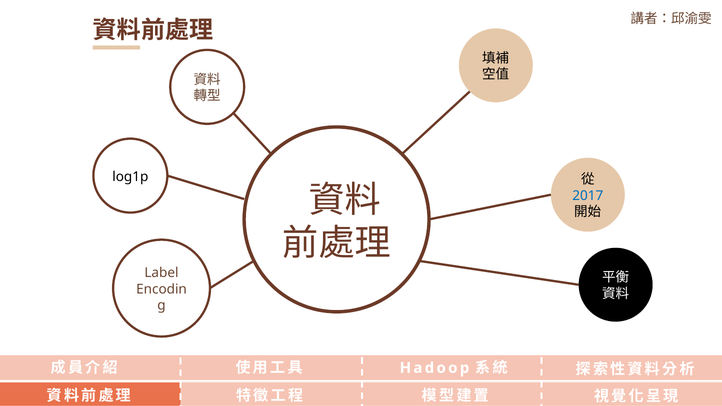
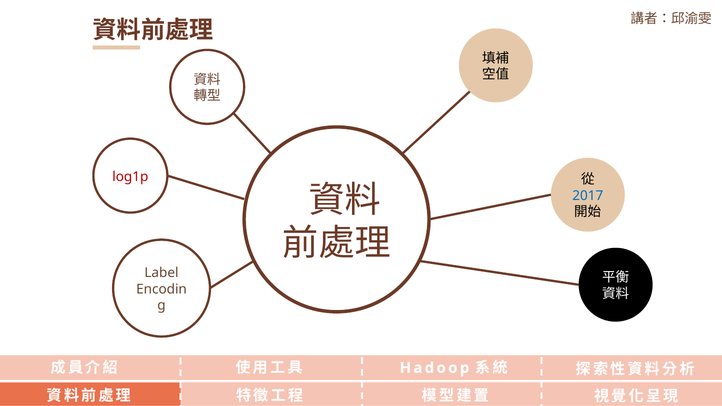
log1p colour: black -> red (130, 177)
